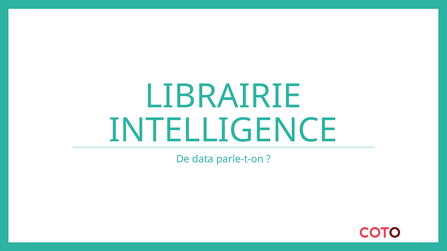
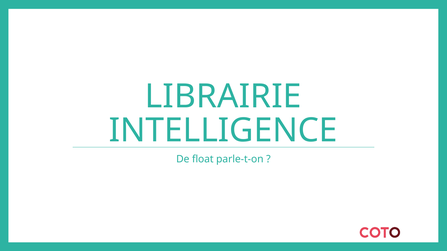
data: data -> float (203, 159)
